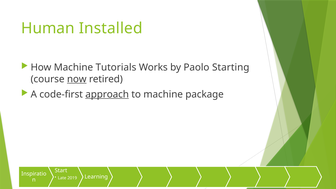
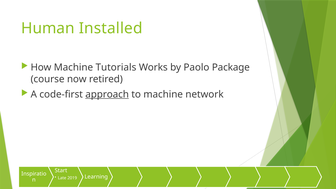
Starting: Starting -> Package (231, 67)
now underline: present -> none (77, 79)
package: package -> network (205, 94)
